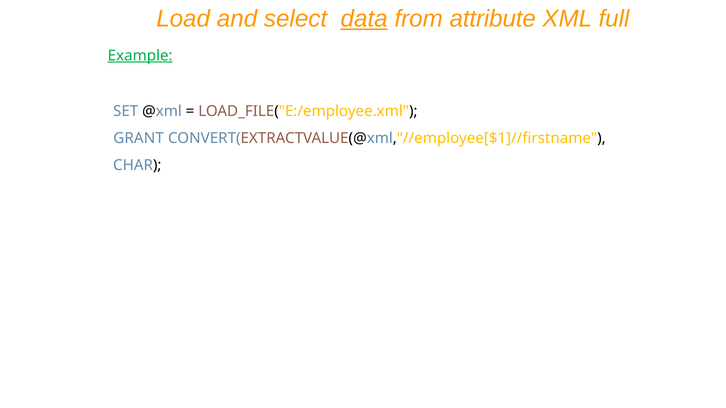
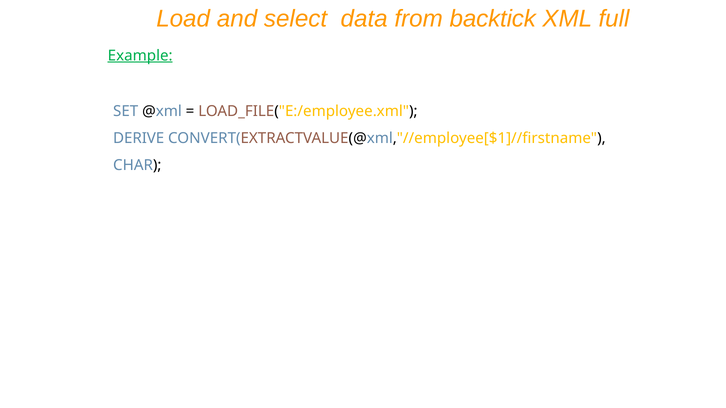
data underline: present -> none (364, 19)
attribute: attribute -> backtick (493, 19)
GRANT: GRANT -> DERIVE (139, 138)
